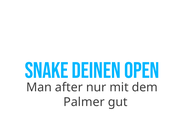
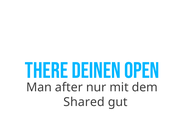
Snake: Snake -> There (46, 71)
Palmer: Palmer -> Shared (84, 102)
